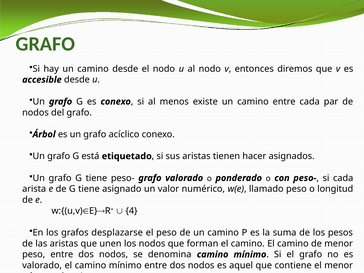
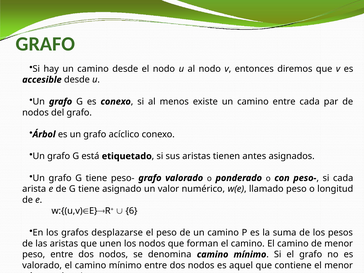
hacer: hacer -> antes (254, 156)
4: 4 -> 6 (132, 211)
